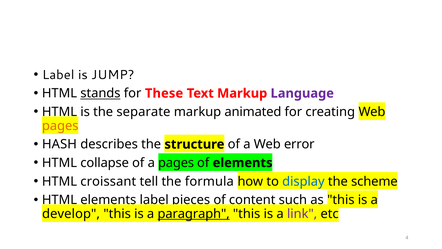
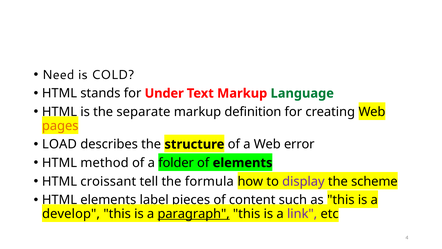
Label: Label -> Need (58, 75)
JUMP: JUMP -> COLD (113, 75)
stands underline: present -> none (100, 93)
These: These -> Under (164, 93)
Language colour: purple -> green (302, 93)
animated: animated -> definition (253, 112)
HASH: HASH -> LOAD (59, 144)
collapse: collapse -> method (105, 163)
a pages: pages -> folder (176, 163)
display colour: blue -> purple (303, 181)
